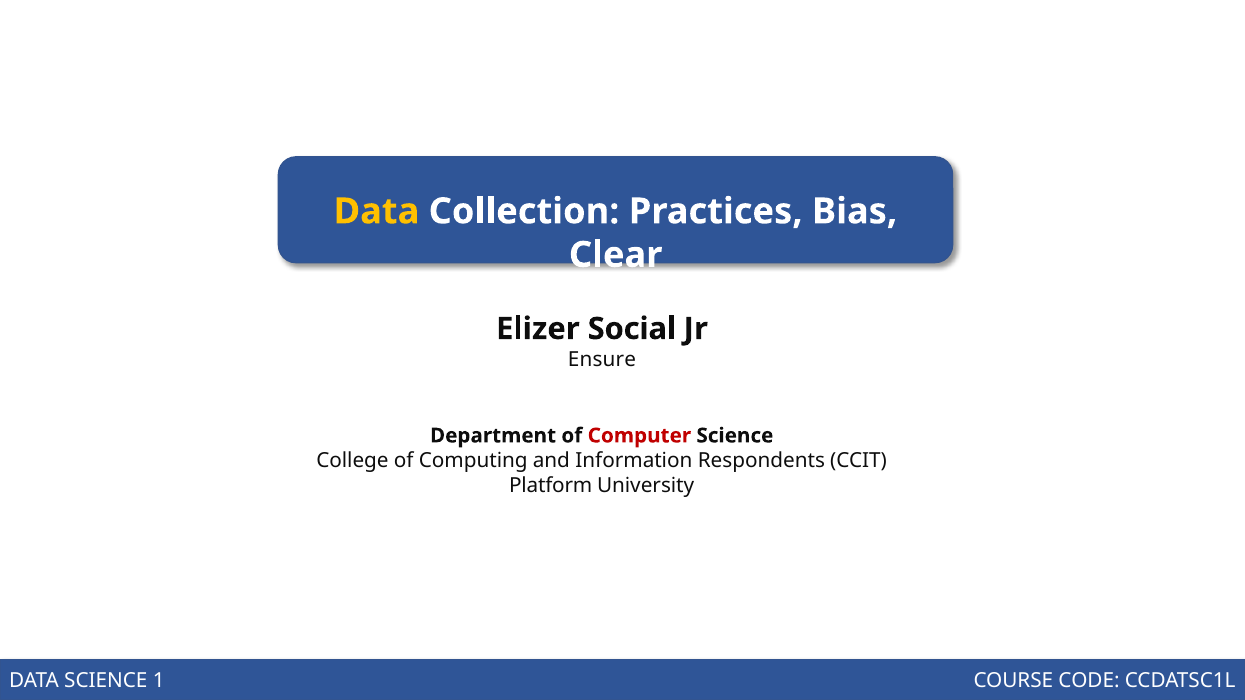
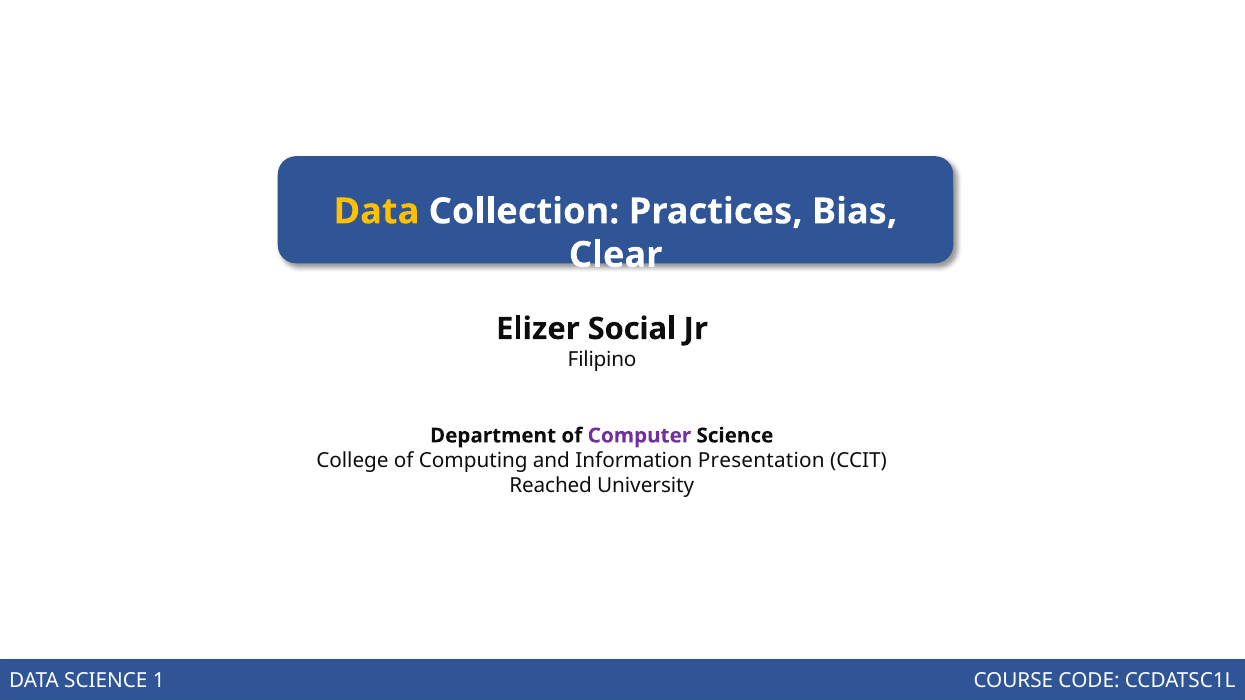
Ensure: Ensure -> Filipino (602, 359)
Computer colour: red -> purple (639, 436)
Respondents: Respondents -> Presentation (761, 461)
Platform: Platform -> Reached (551, 486)
